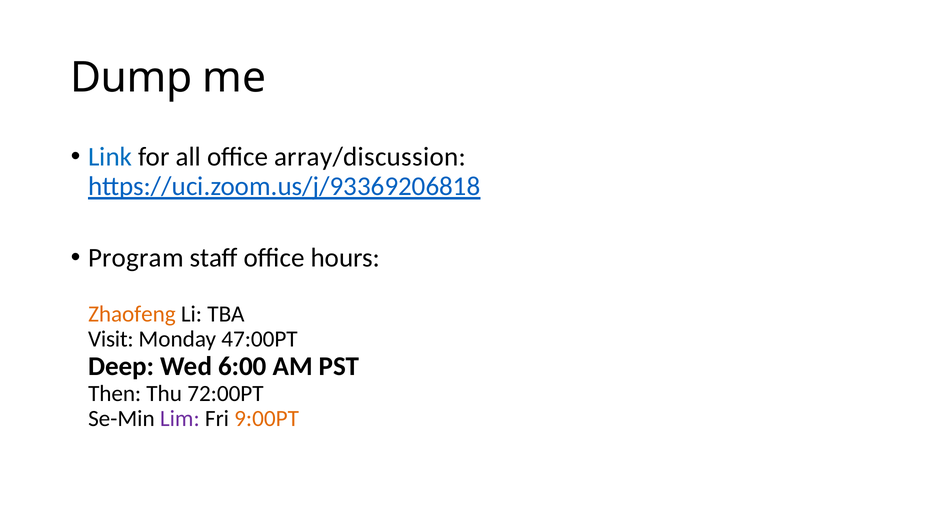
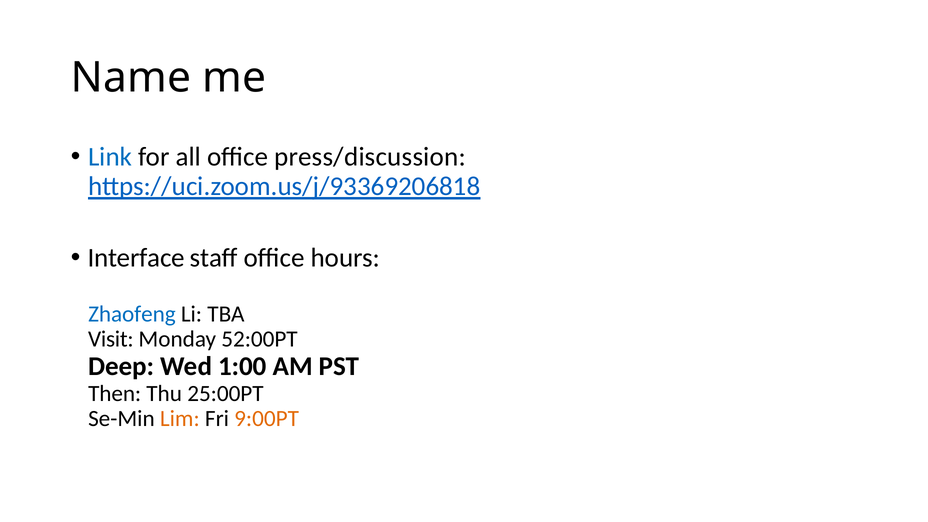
Dump: Dump -> Name (131, 78)
array/discussion: array/discussion -> press/discussion (370, 157)
Program: Program -> Interface (136, 258)
Zhaofeng colour: orange -> blue (132, 314)
47:00PT: 47:00PT -> 52:00PT (259, 339)
6:00: 6:00 -> 1:00 (242, 366)
72:00PT: 72:00PT -> 25:00PT (225, 393)
Lim colour: purple -> orange (180, 419)
